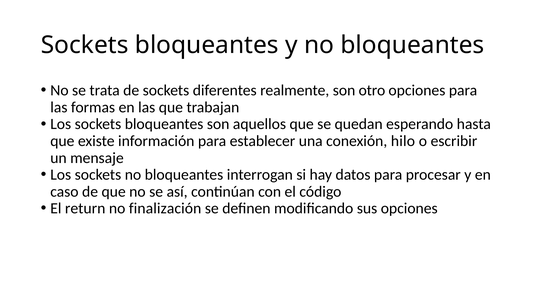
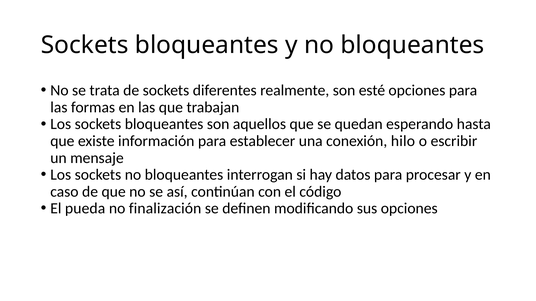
otro: otro -> esté (372, 91)
return: return -> pueda (85, 209)
